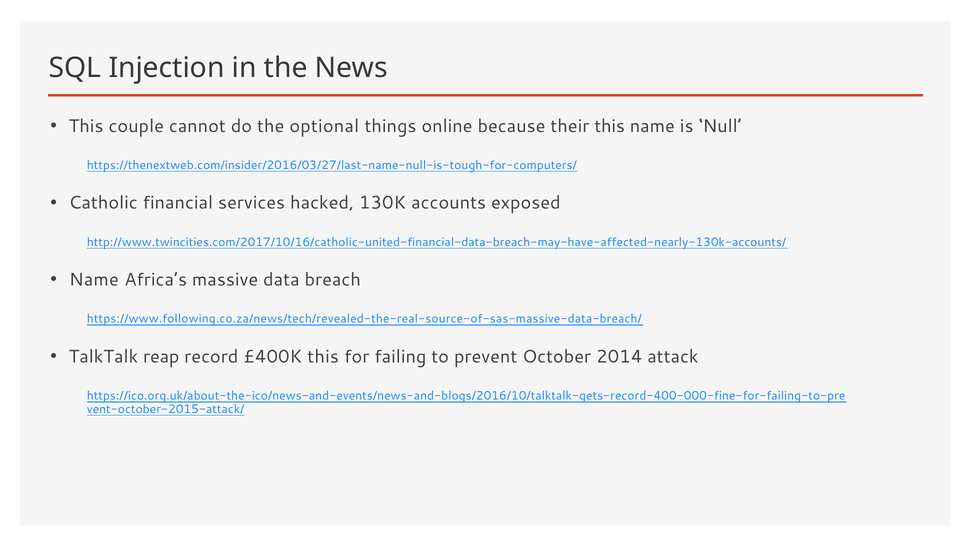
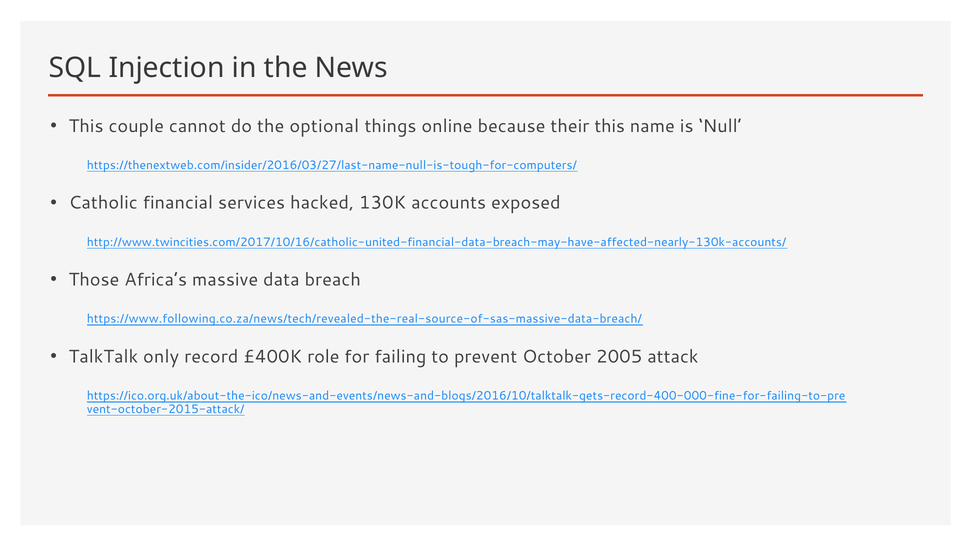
Name: Name -> Those (94, 280)
reap: reap -> only (161, 357)
£400K this: this -> role (323, 357)
2014: 2014 -> 2005 (619, 357)
